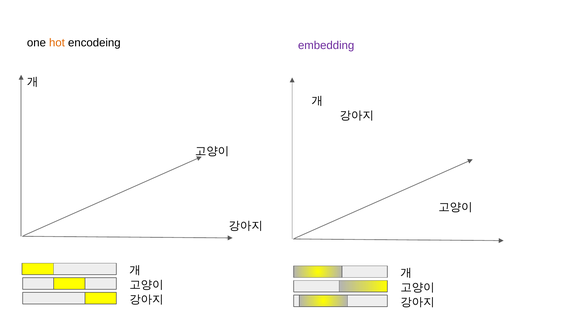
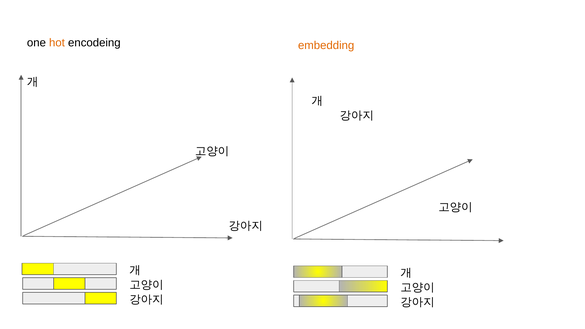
embedding colour: purple -> orange (326, 45)
